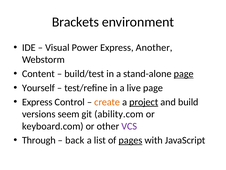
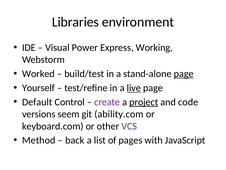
Brackets: Brackets -> Libraries (75, 22)
Another: Another -> Working (154, 47)
Content: Content -> Worked (38, 74)
live underline: none -> present (134, 88)
Express: Express -> Default (37, 102)
create colour: orange -> purple (107, 102)
build: build -> code (188, 102)
Through: Through -> Method (39, 140)
pages underline: present -> none (130, 140)
